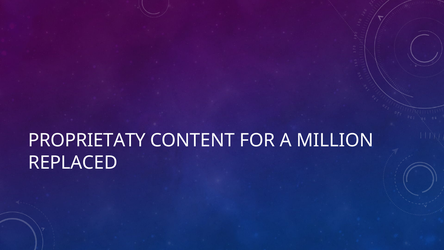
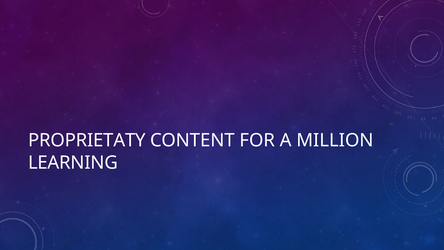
REPLACED: REPLACED -> LEARNING (73, 163)
